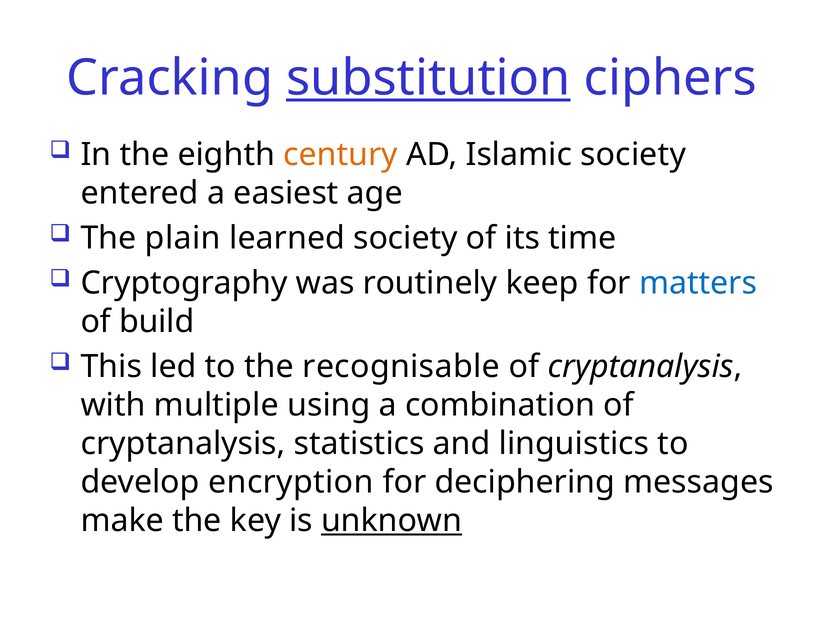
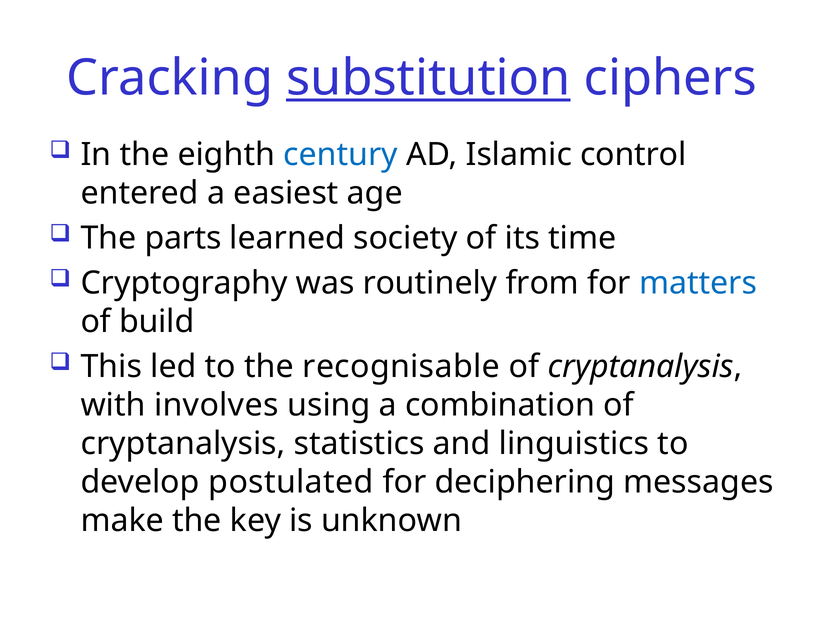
century colour: orange -> blue (341, 155)
Islamic society: society -> control (633, 155)
plain: plain -> parts (183, 238)
keep: keep -> from (542, 283)
multiple: multiple -> involves (216, 405)
encryption: encryption -> postulated (291, 482)
unknown underline: present -> none (392, 521)
